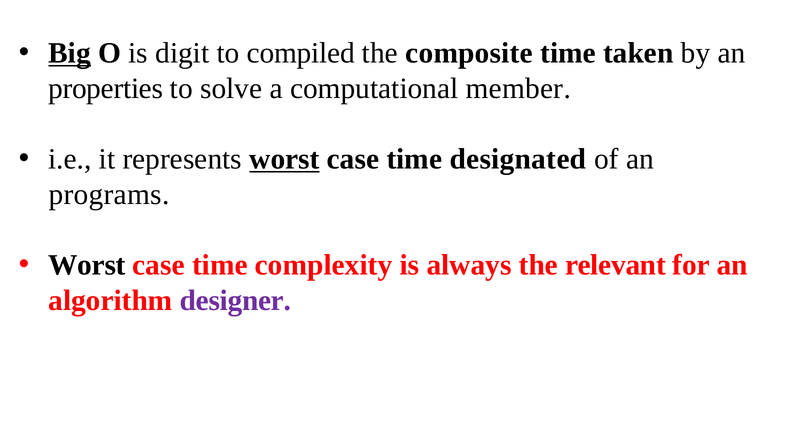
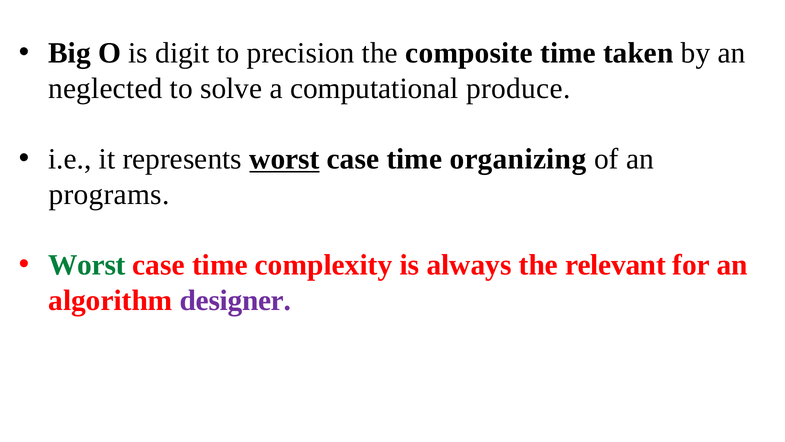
Big underline: present -> none (70, 53)
compiled: compiled -> precision (301, 53)
properties: properties -> neglected (105, 88)
member: member -> produce (518, 88)
designated: designated -> organizing (518, 159)
Worst colour: black -> green (87, 265)
